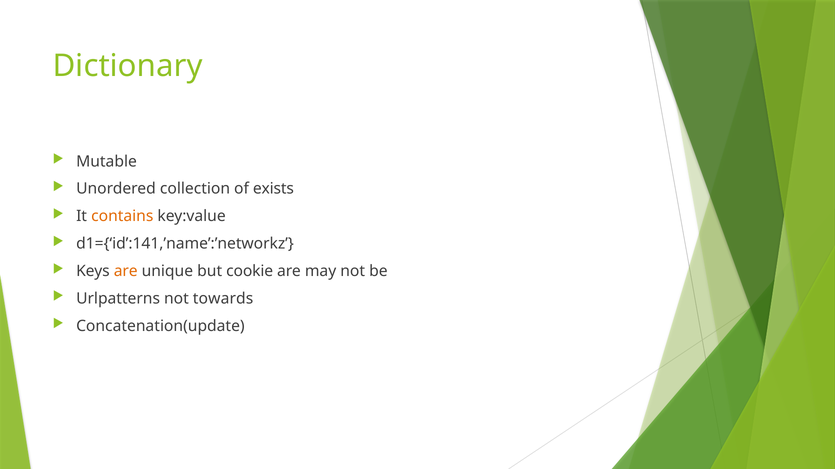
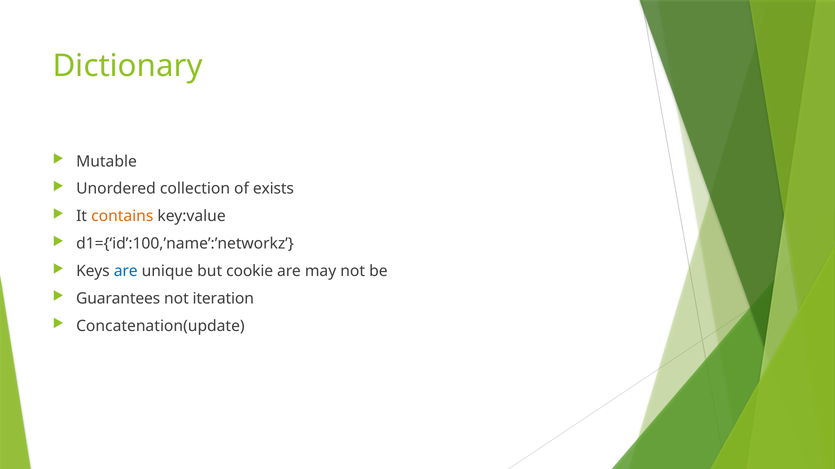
d1={‘id’:141,’name’:’networkz: d1={‘id’:141,’name’:’networkz -> d1={‘id’:100,’name’:’networkz (185, 244)
are colour: orange -> blue (126, 272)
Urlpatterns: Urlpatterns -> Guarantees (118, 299)
towards: towards -> iteration (223, 299)
